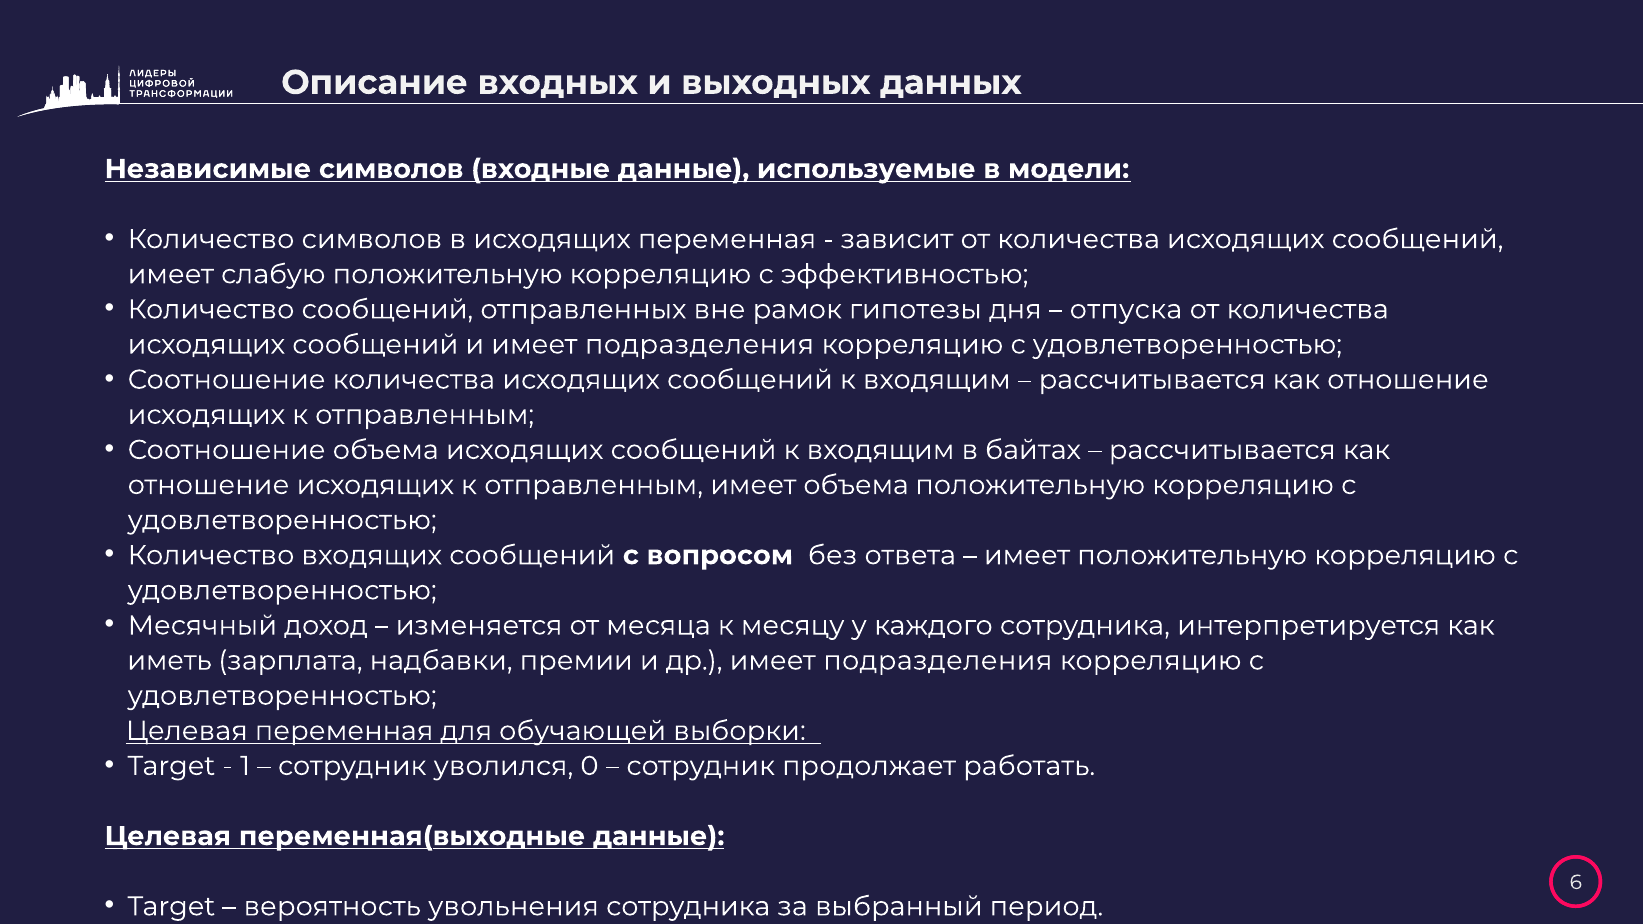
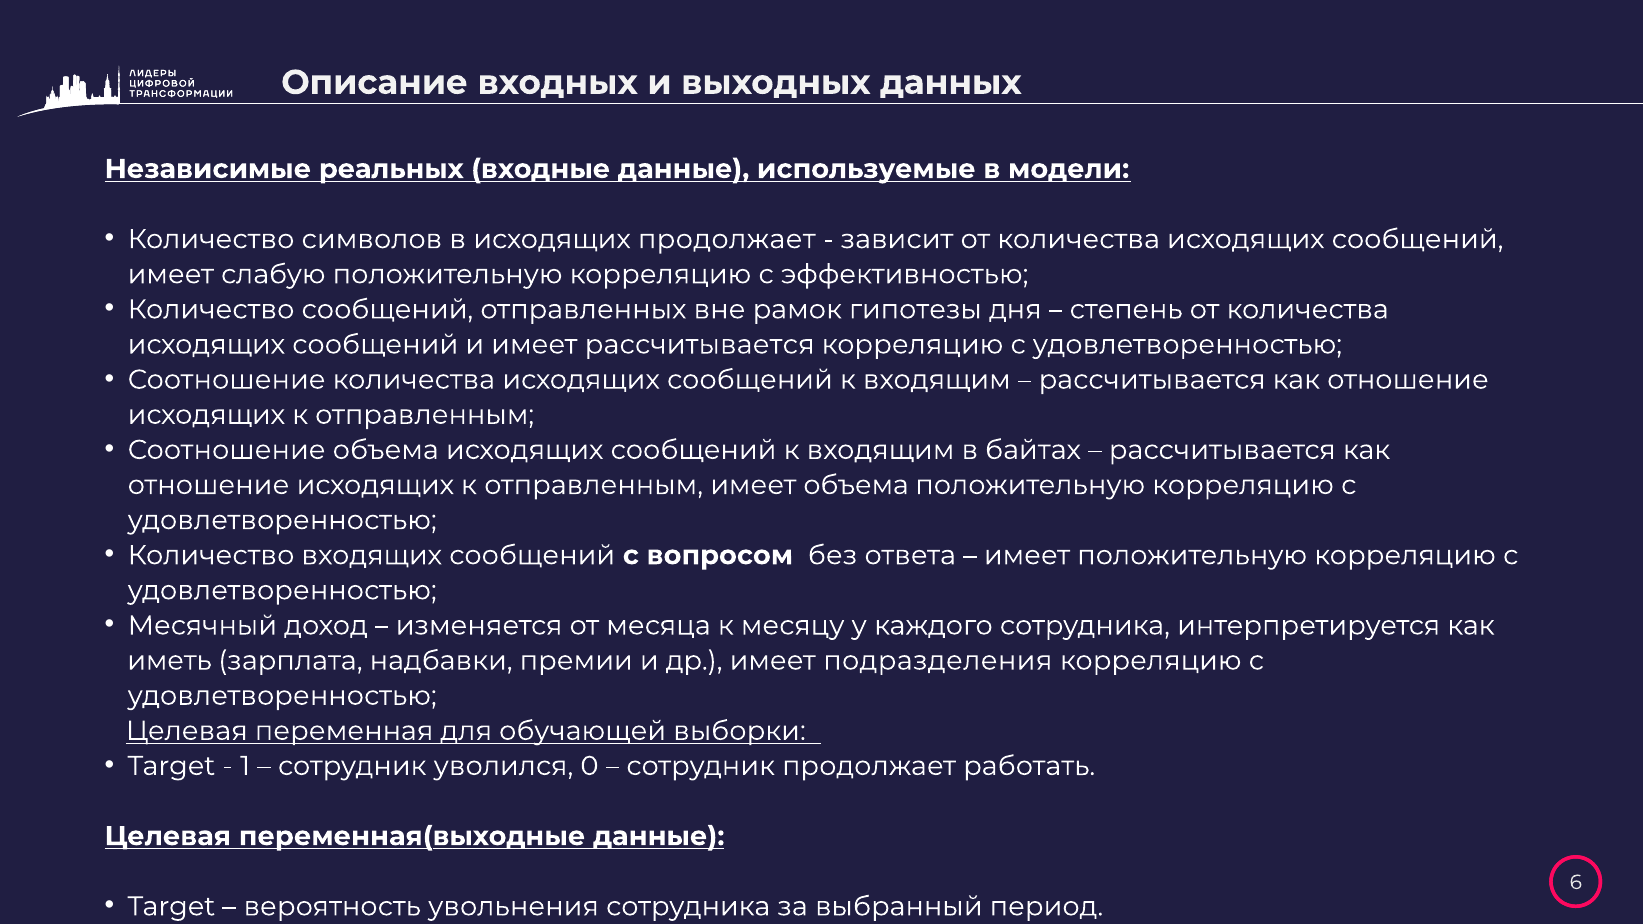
Независимые символов: символов -> реальных (391, 169)
исходящих переменная: переменная -> продолжает (727, 239)
отпуска: отпуска -> степень (1126, 310)
и имеет подразделения: подразделения -> рассчитывается (700, 345)
